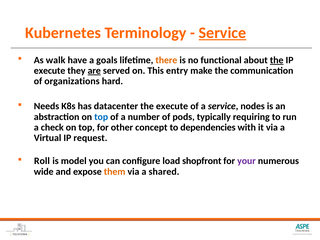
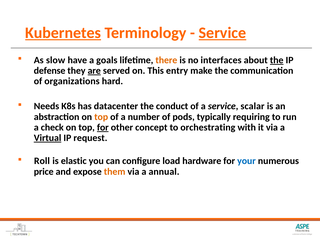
Kubernetes underline: none -> present (63, 33)
walk: walk -> slow (56, 60)
functional: functional -> interfaces (221, 60)
execute: execute -> defense (50, 71)
the execute: execute -> conduct (172, 106)
nodes: nodes -> scalar (253, 106)
top colour: blue -> orange (101, 117)
for underline: none -> present (103, 127)
dependencies: dependencies -> orchestrating (208, 127)
Virtual underline: none -> present (48, 138)
model: model -> elastic (74, 161)
shopfront: shopfront -> hardware (202, 161)
your colour: purple -> blue (246, 161)
wide: wide -> price (44, 172)
shared: shared -> annual (164, 172)
